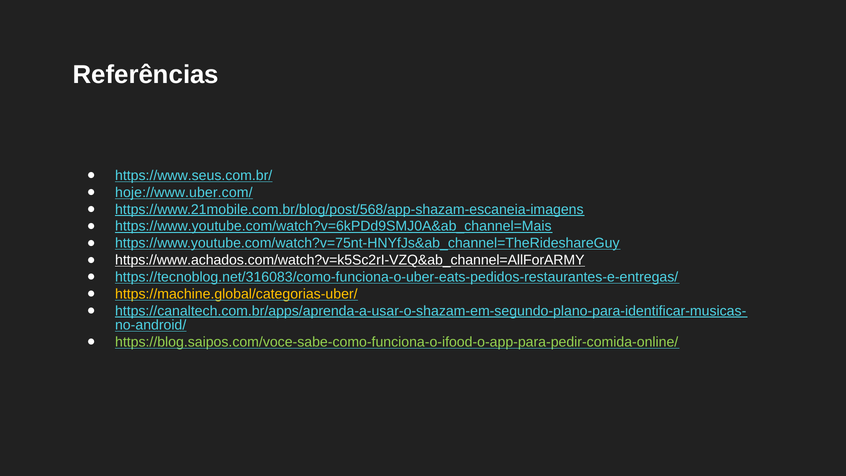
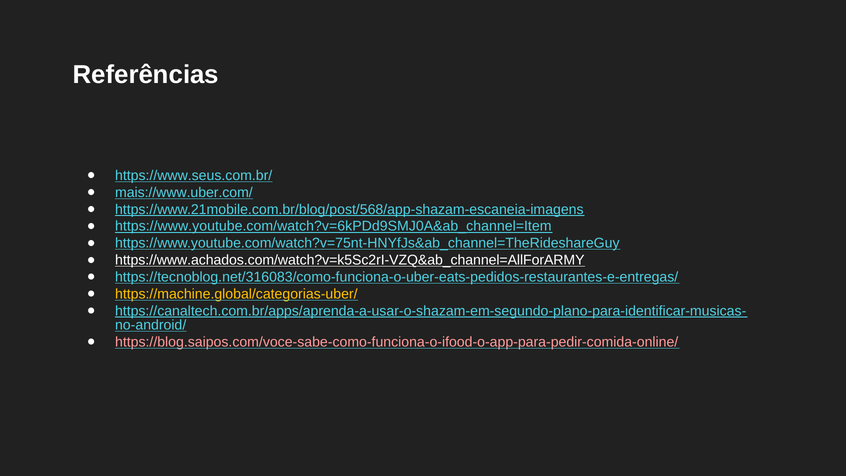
hoje://www.uber.com/: hoje://www.uber.com/ -> mais://www.uber.com/ (184, 192)
https://www.youtube.com/watch?v=6kPDd9SMJ0A&ab_channel=Mais: https://www.youtube.com/watch?v=6kPDd9SMJ0A&ab_channel=Mais -> https://www.youtube.com/watch?v=6kPDd9SMJ0A&ab_channel=Item (333, 226)
https://blog.saipos.com/voce-sabe-como-funciona-o-ifood-o-app-para-pedir-comida-online/ colour: light green -> pink (397, 342)
